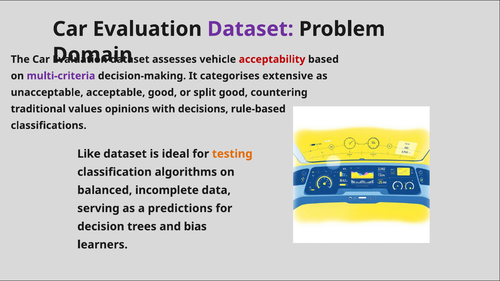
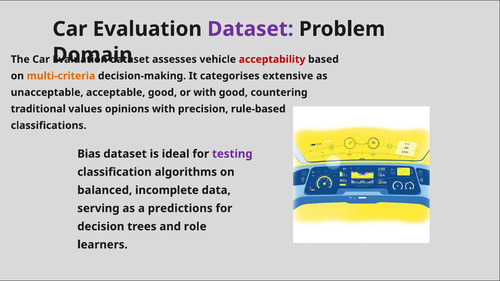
multi-criteria colour: purple -> orange (61, 76)
or split: split -> with (205, 93)
decisions: decisions -> precision (203, 109)
Like: Like -> Bias (89, 154)
testing colour: orange -> purple (232, 154)
bias: bias -> role (195, 227)
